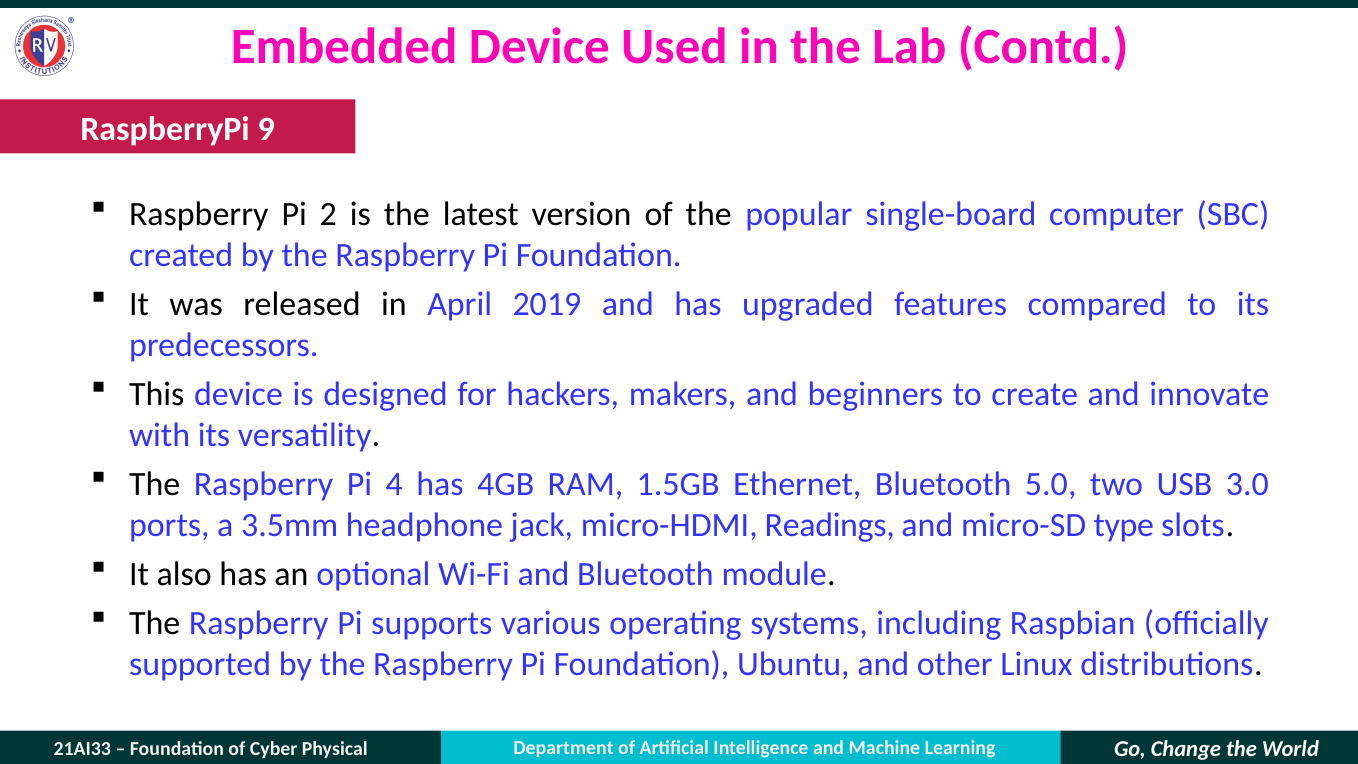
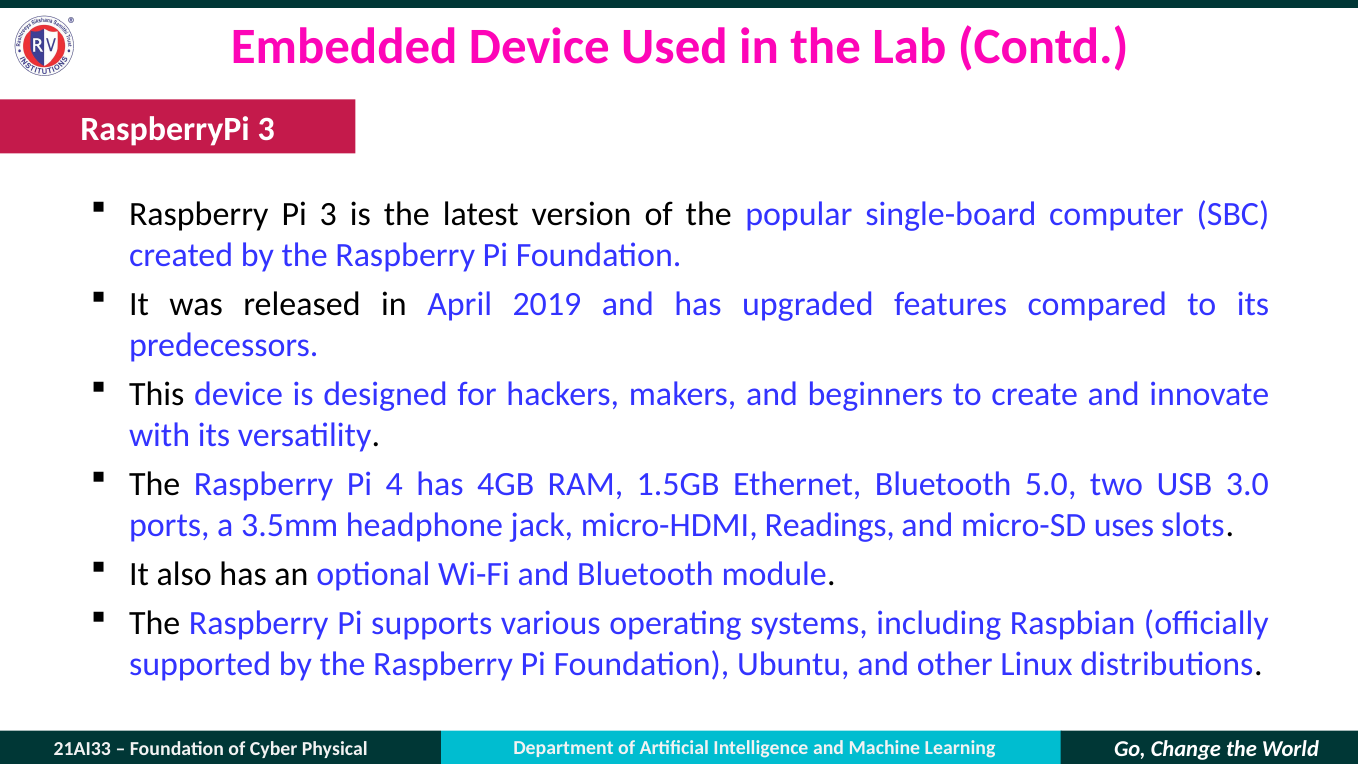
RaspberryPi 9: 9 -> 3 (266, 129)
Pi 2: 2 -> 3 (328, 214)
type: type -> uses (1124, 525)
